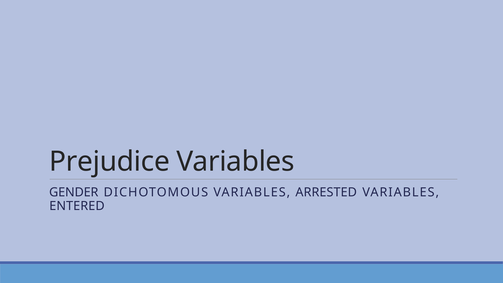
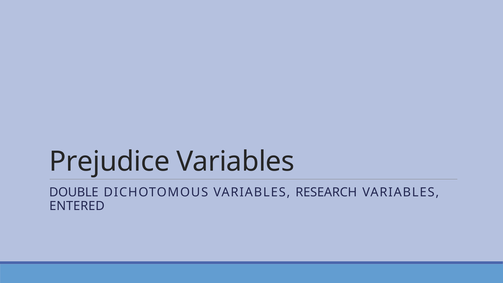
GENDER: GENDER -> DOUBLE (74, 192)
ARRESTED: ARRESTED -> RESEARCH (326, 192)
